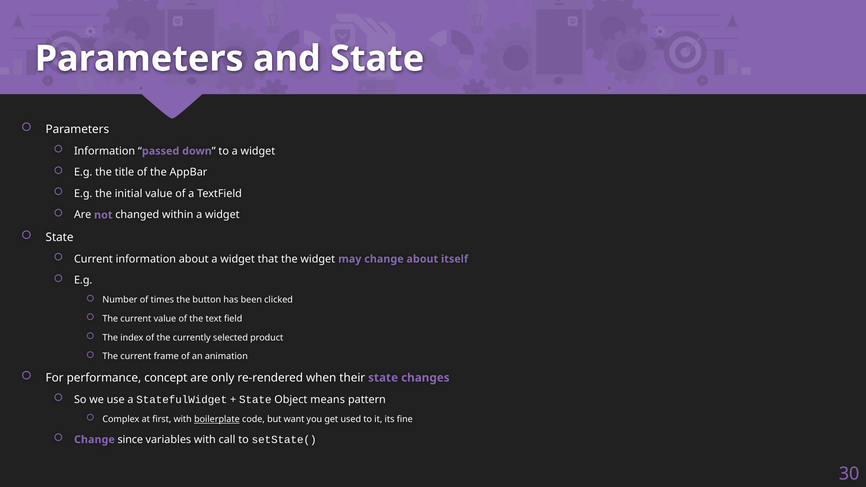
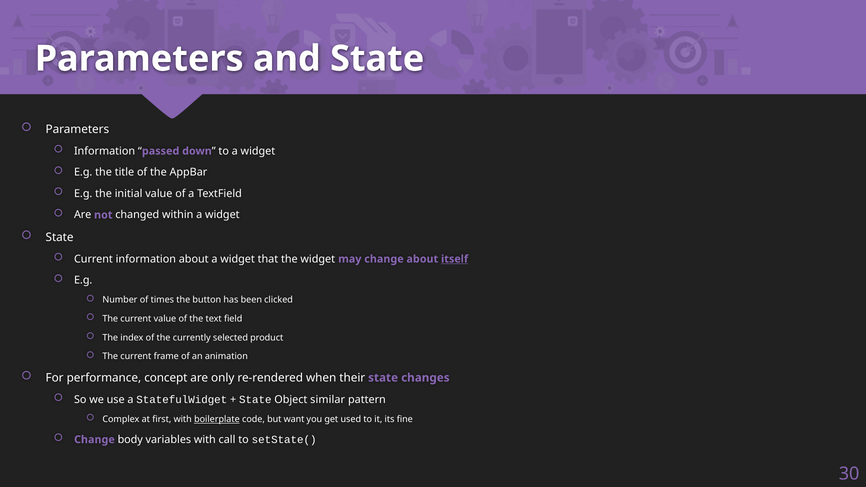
itself underline: none -> present (455, 259)
means: means -> similar (328, 400)
since: since -> body (130, 440)
